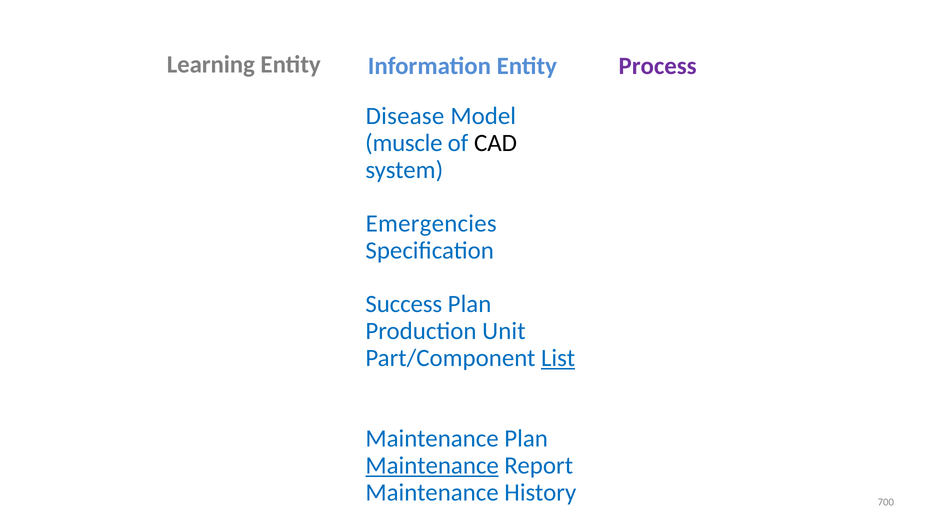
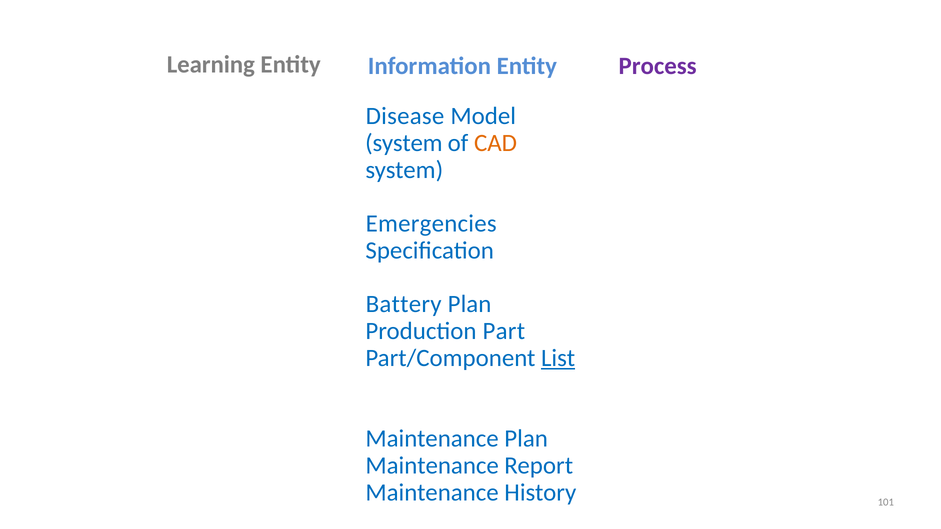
muscle: muscle -> system (404, 143)
CAD colour: black -> orange (496, 143)
Success: Success -> Battery (404, 304)
Unit: Unit -> Part (504, 331)
Maintenance underline: present -> none (432, 466)
700: 700 -> 101 (886, 503)
